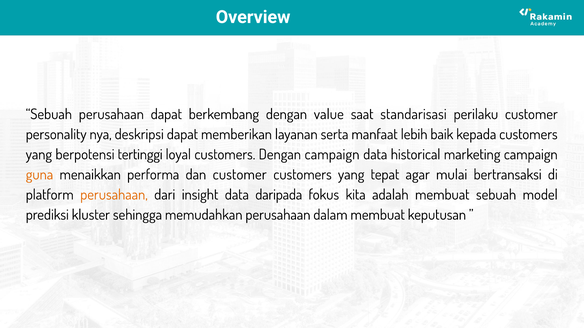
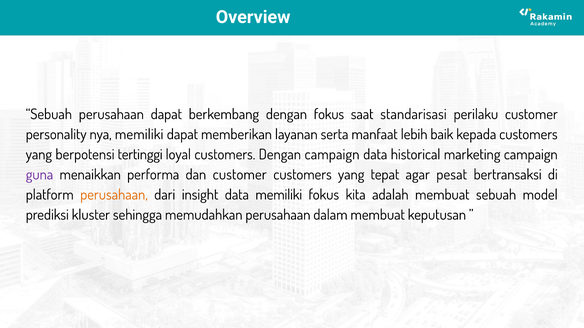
dengan value: value -> fokus (329, 114)
nya deskripsi: deskripsi -> memiliki (139, 135)
guna colour: orange -> purple (39, 175)
mulai: mulai -> pesat (452, 175)
data daripada: daripada -> memiliki (279, 195)
